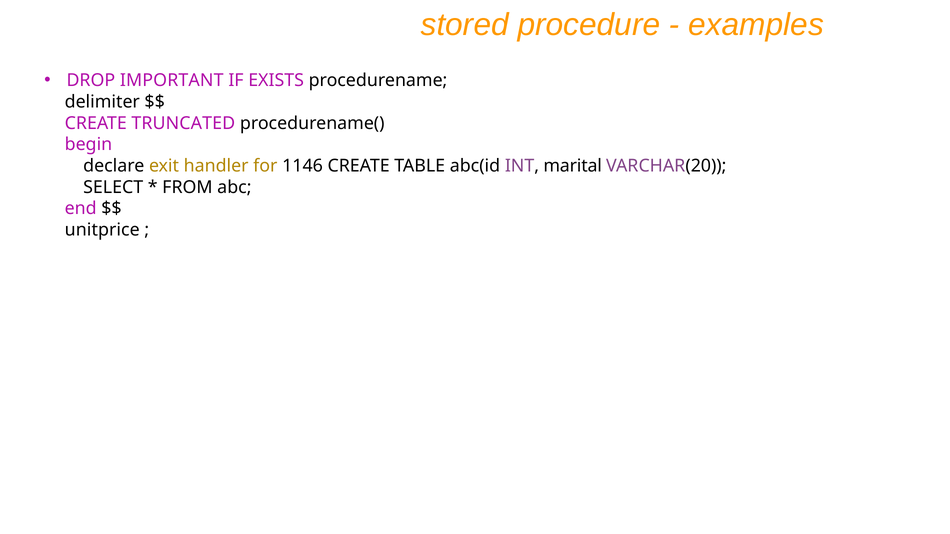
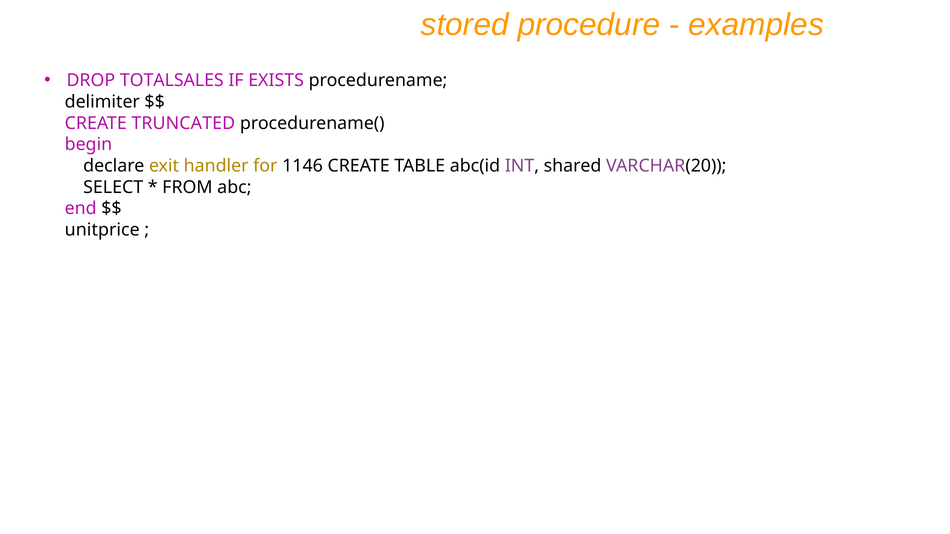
IMPORTANT: IMPORTANT -> TOTALSALES (172, 80)
marital: marital -> shared (573, 166)
